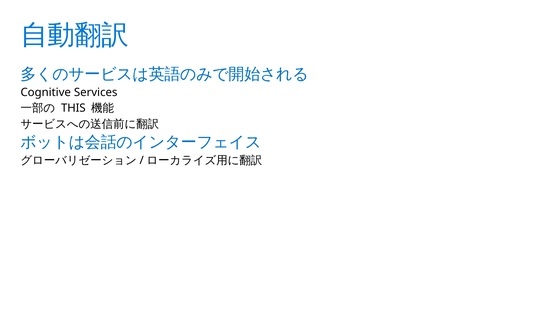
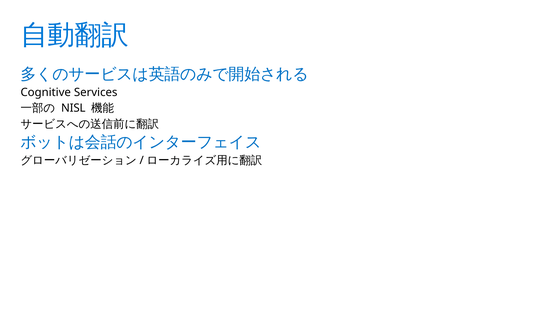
THIS: THIS -> NISL (73, 108)
